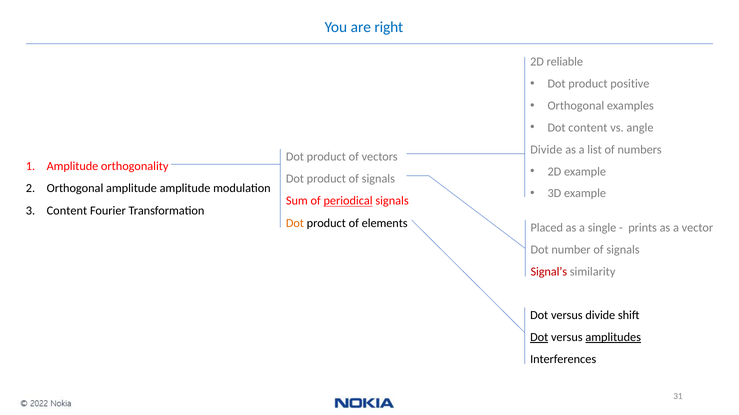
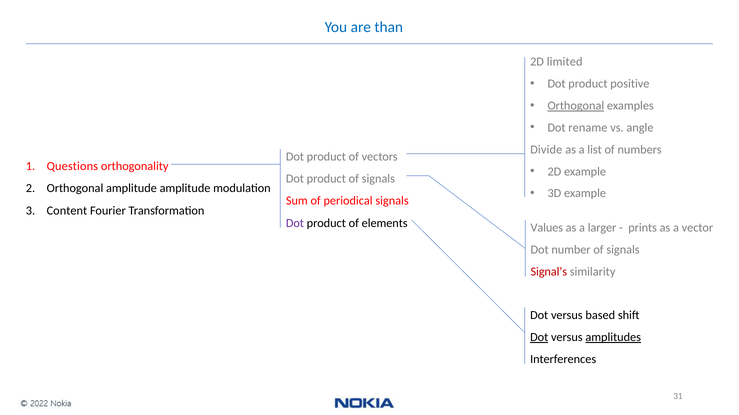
right: right -> than (389, 27)
reliable: reliable -> limited (565, 62)
Orthogonal underline: none -> present (576, 106)
Dot content: content -> rename (588, 128)
Amplitude: Amplitude -> Questions (72, 167)
periodical underline: present -> none (348, 201)
Dot colour: orange -> purple (295, 223)
Placed: Placed -> Values (547, 228)
single: single -> larger (602, 228)
versus divide: divide -> based (600, 316)
